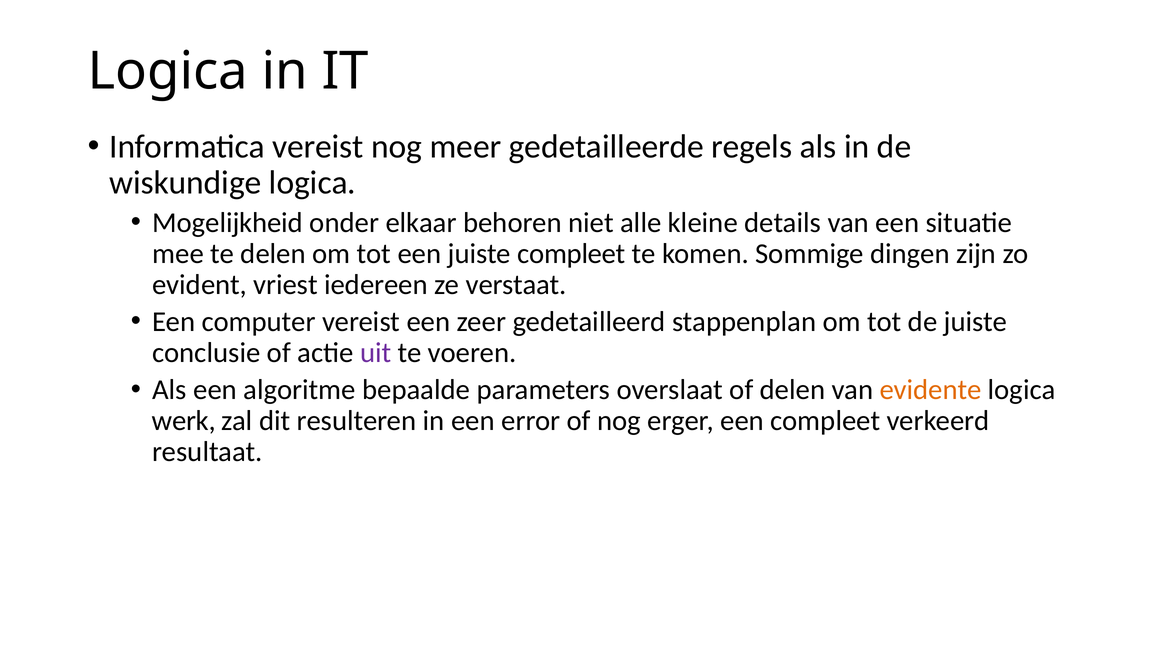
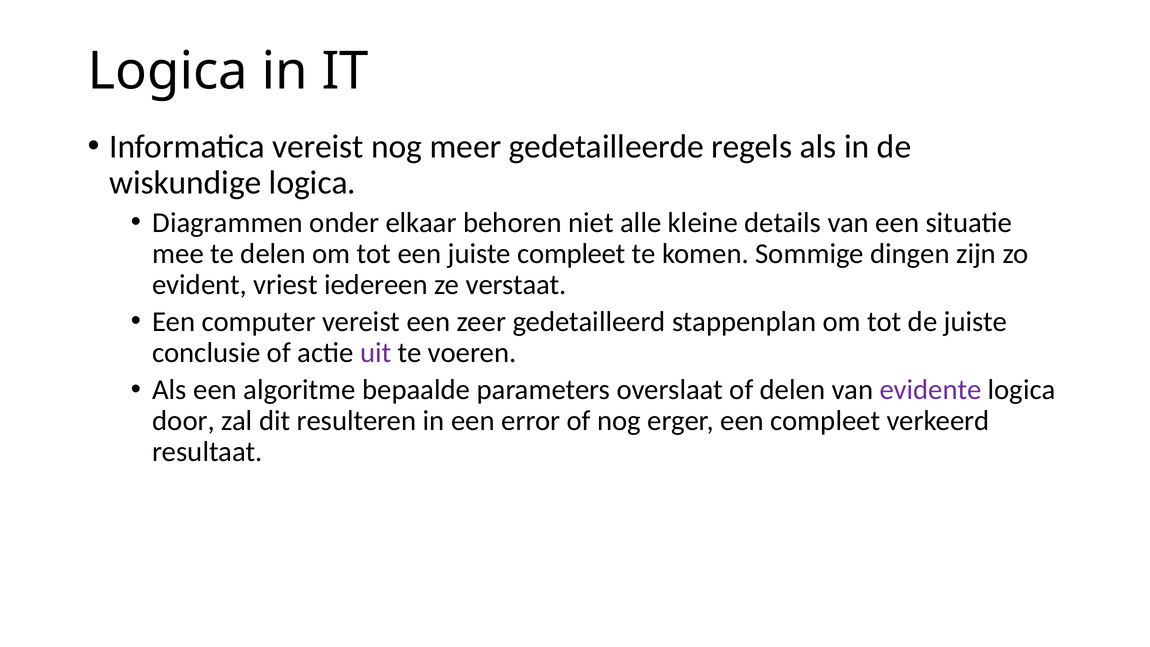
Mogelijkheid: Mogelijkheid -> Diagrammen (228, 222)
evidente colour: orange -> purple (931, 390)
werk: werk -> door (184, 421)
